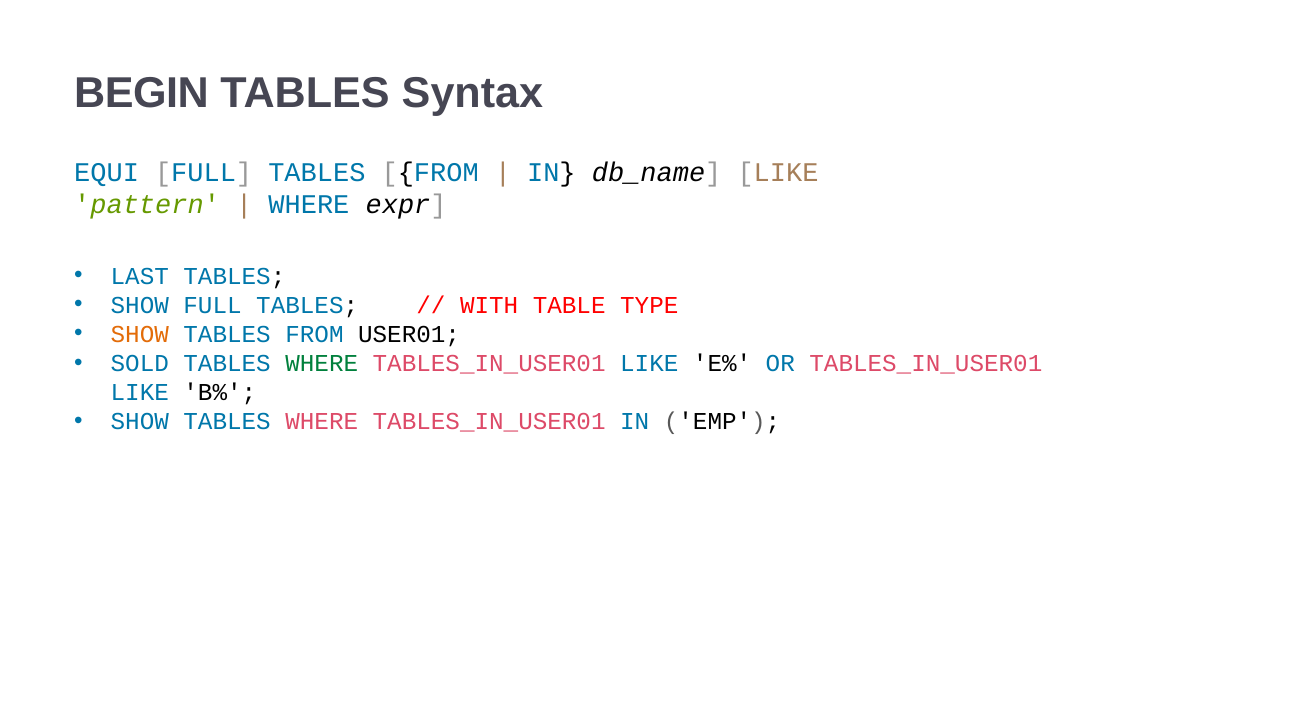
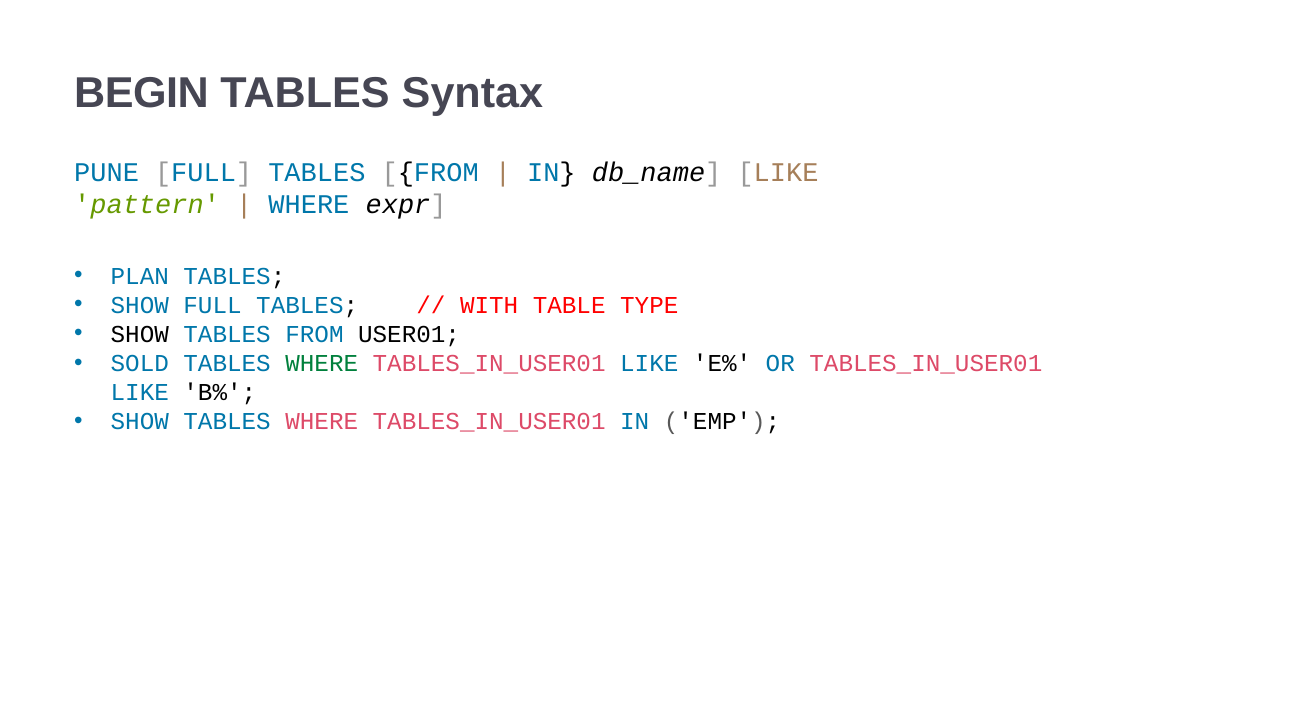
EQUI: EQUI -> PUNE (107, 173)
LAST: LAST -> PLAN (140, 276)
SHOW colour: orange -> black (140, 334)
